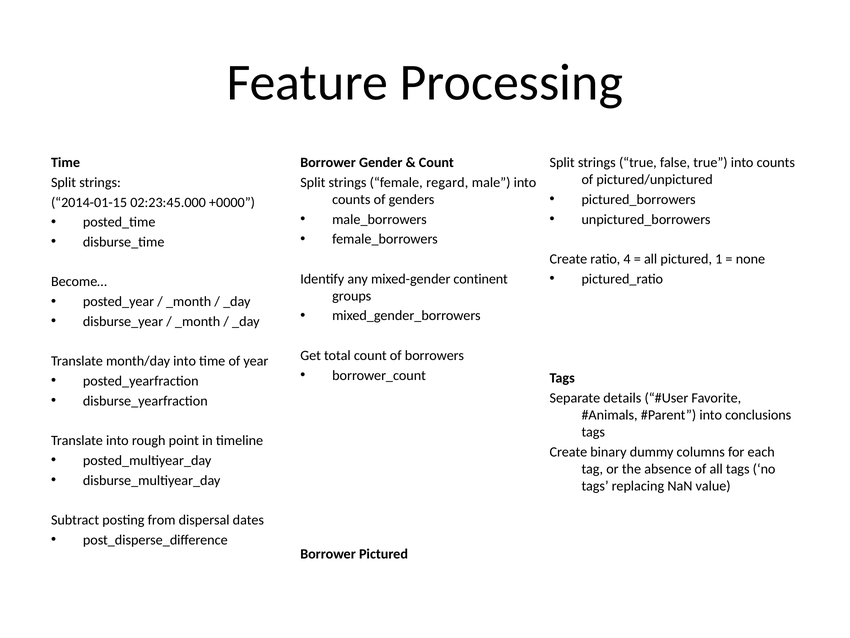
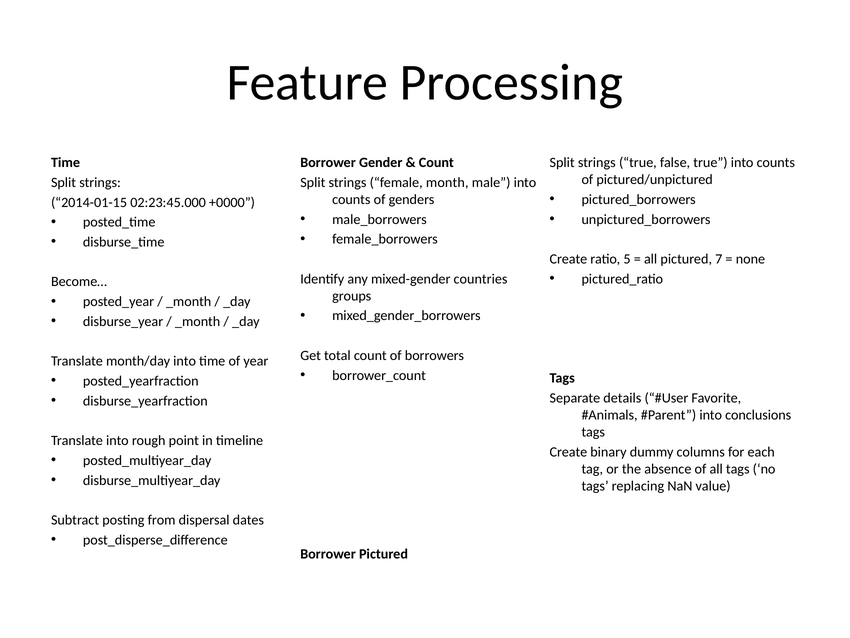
regard: regard -> month (447, 182)
4: 4 -> 5 (627, 259)
1: 1 -> 7 (719, 259)
continent: continent -> countries (481, 279)
